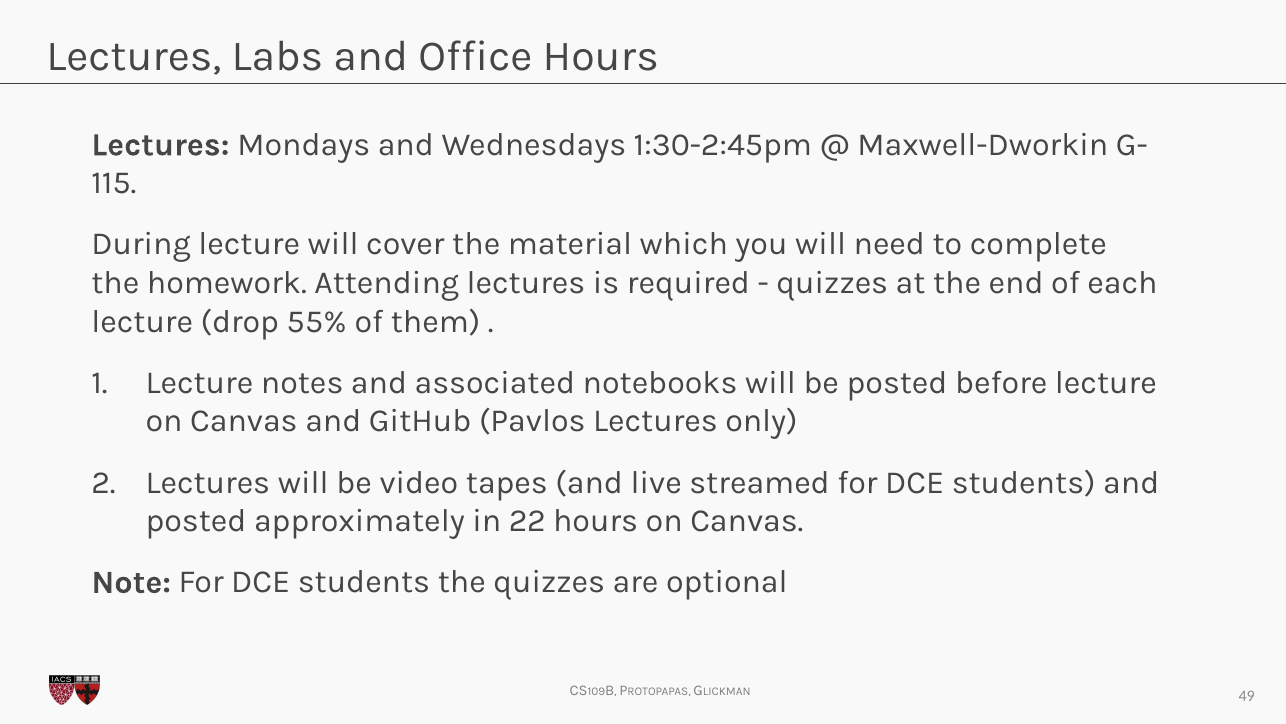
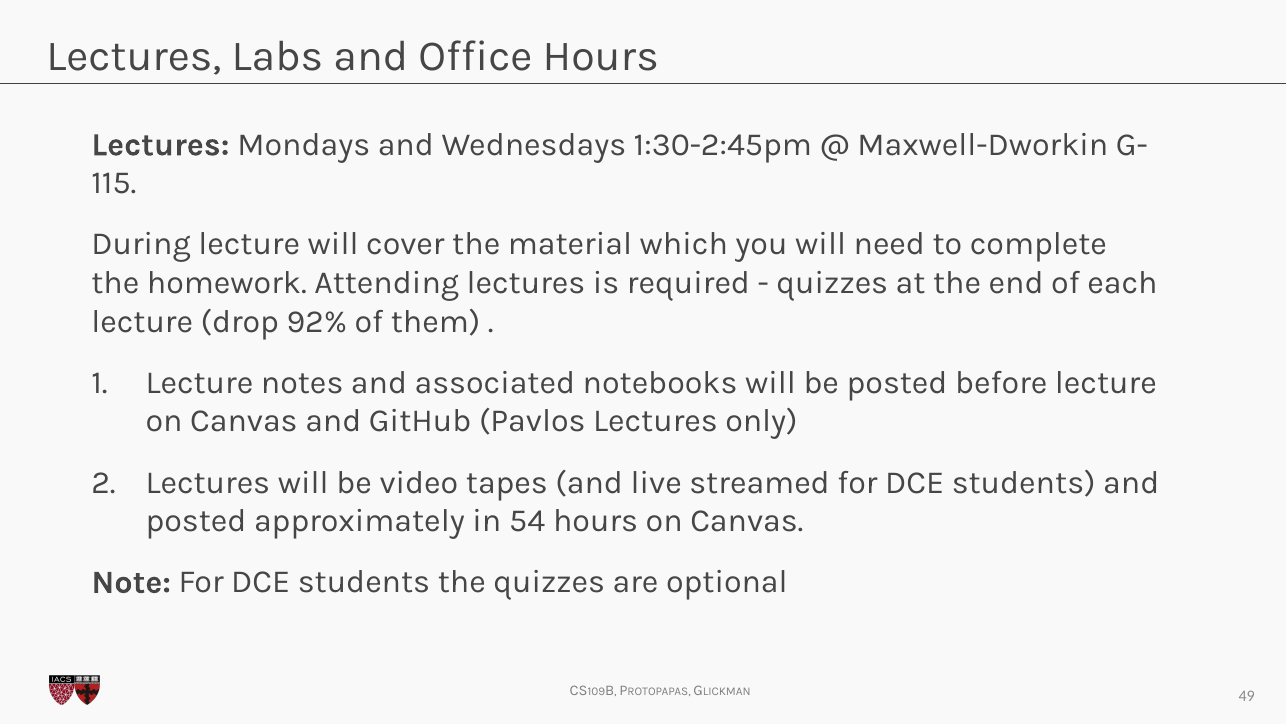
55%: 55% -> 92% (317, 321)
22: 22 -> 54 (527, 521)
